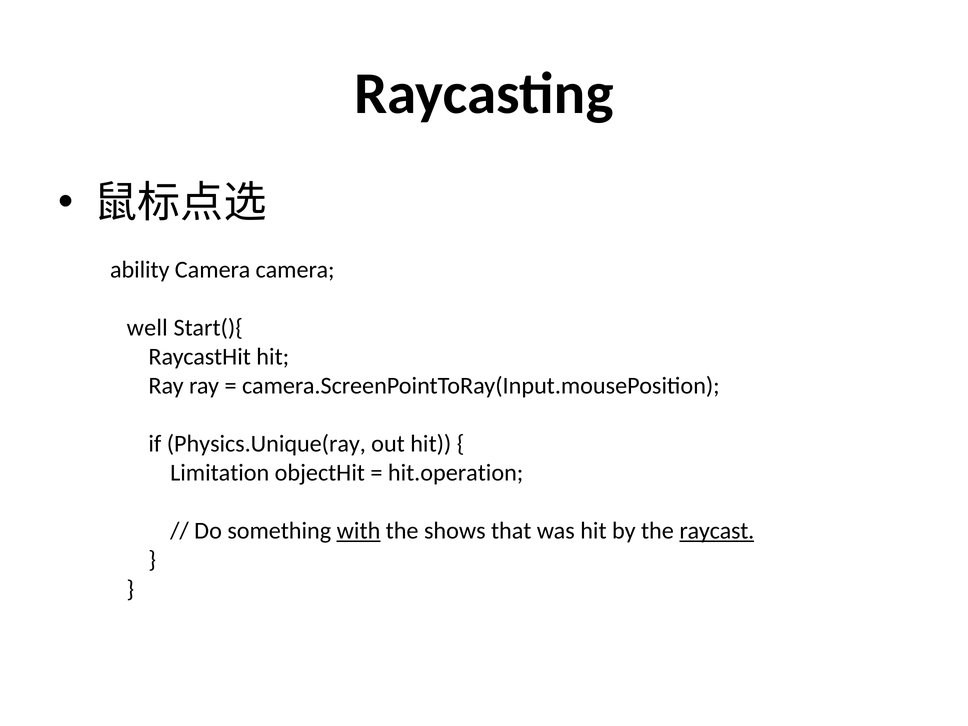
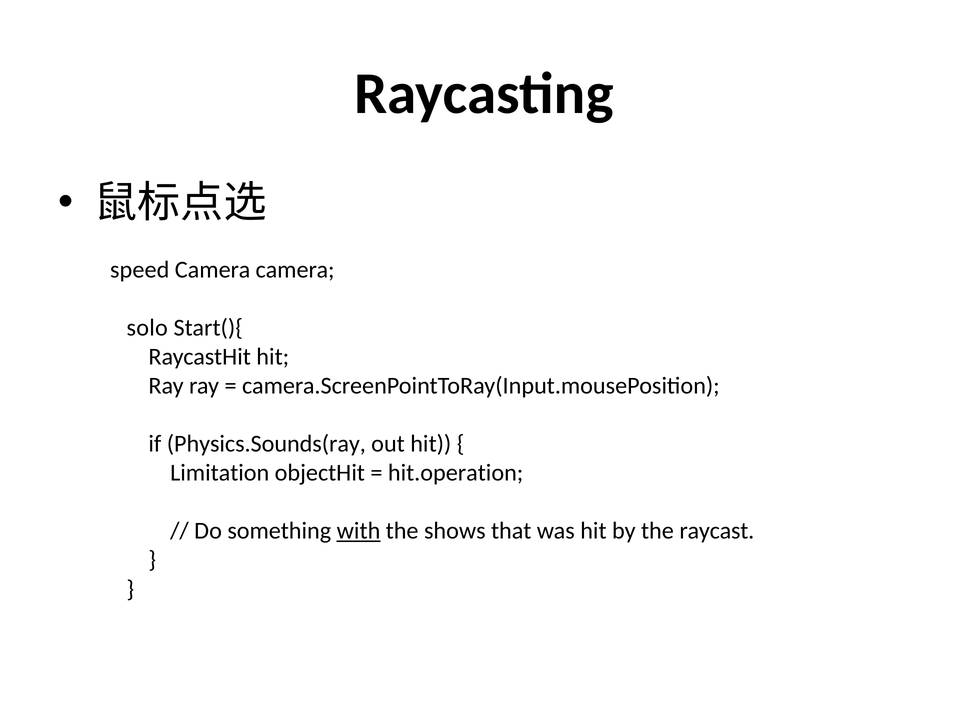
ability: ability -> speed (140, 270)
well: well -> solo (147, 328)
Physics.Unique(ray: Physics.Unique(ray -> Physics.Sounds(ray (266, 444)
raycast underline: present -> none (717, 531)
